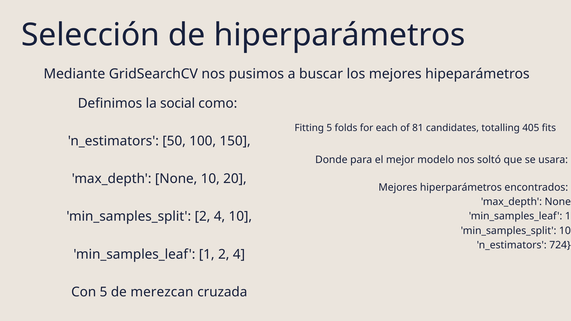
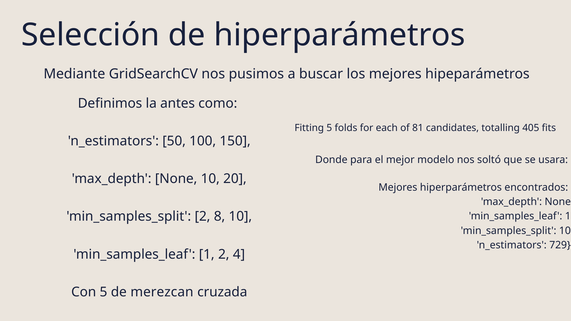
social: social -> antes (178, 103)
min_samples_split 2 4: 4 -> 8 (220, 217)
724: 724 -> 729 (560, 245)
